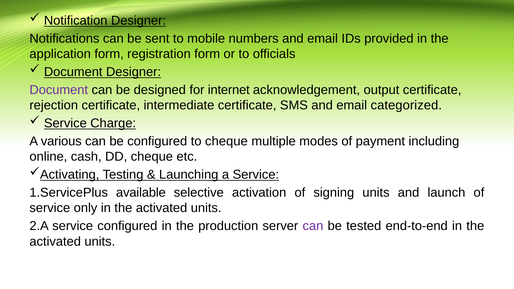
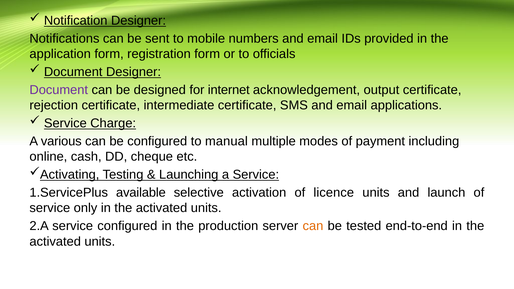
categorized: categorized -> applications (406, 105)
to cheque: cheque -> manual (226, 141)
signing: signing -> licence (334, 193)
can colour: purple -> orange (313, 226)
